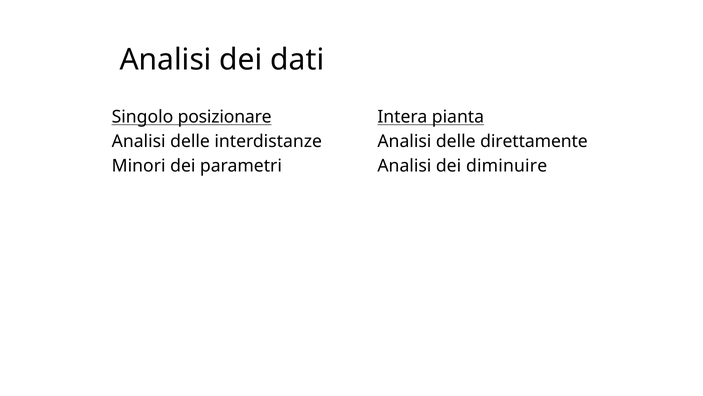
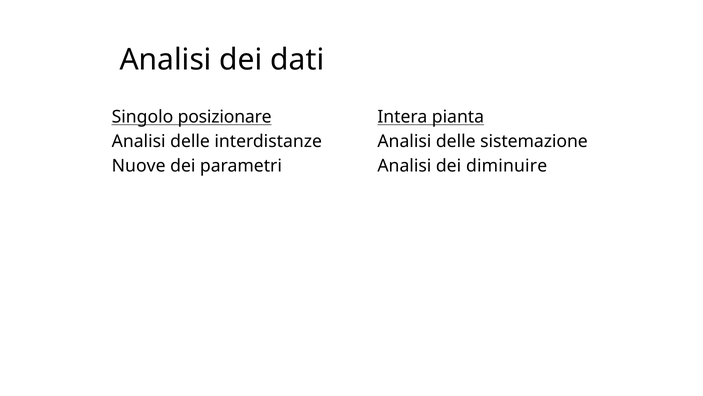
direttamente: direttamente -> sistemazione (534, 141)
Minori: Minori -> Nuove (139, 166)
